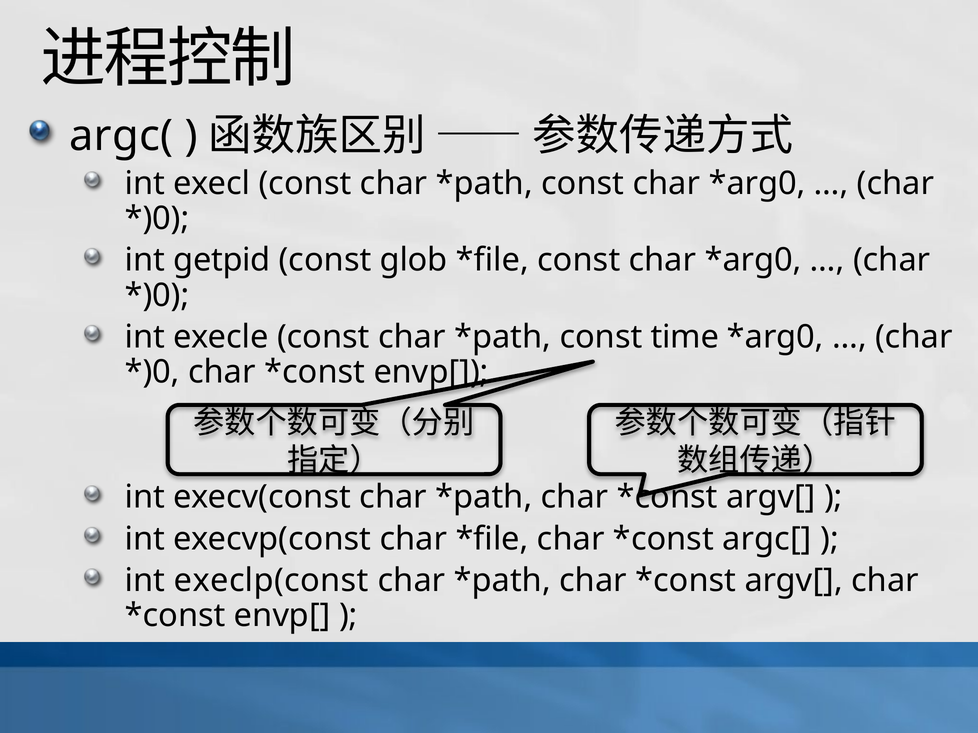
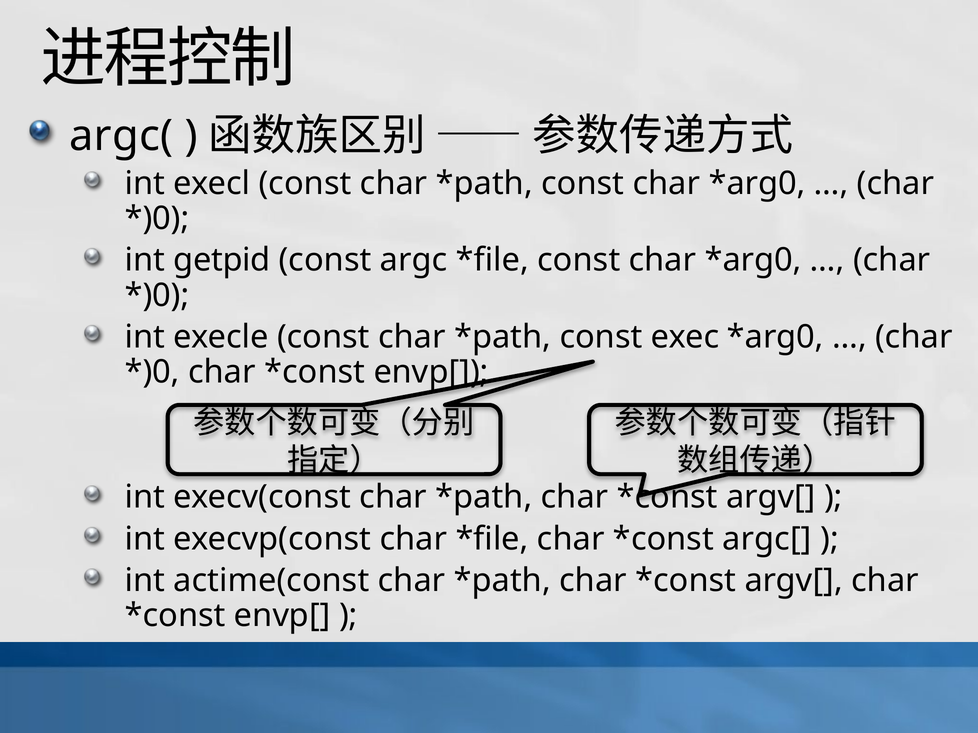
glob: glob -> argc (414, 260)
time: time -> exec (685, 337)
execlp(const: execlp(const -> actime(const (271, 581)
